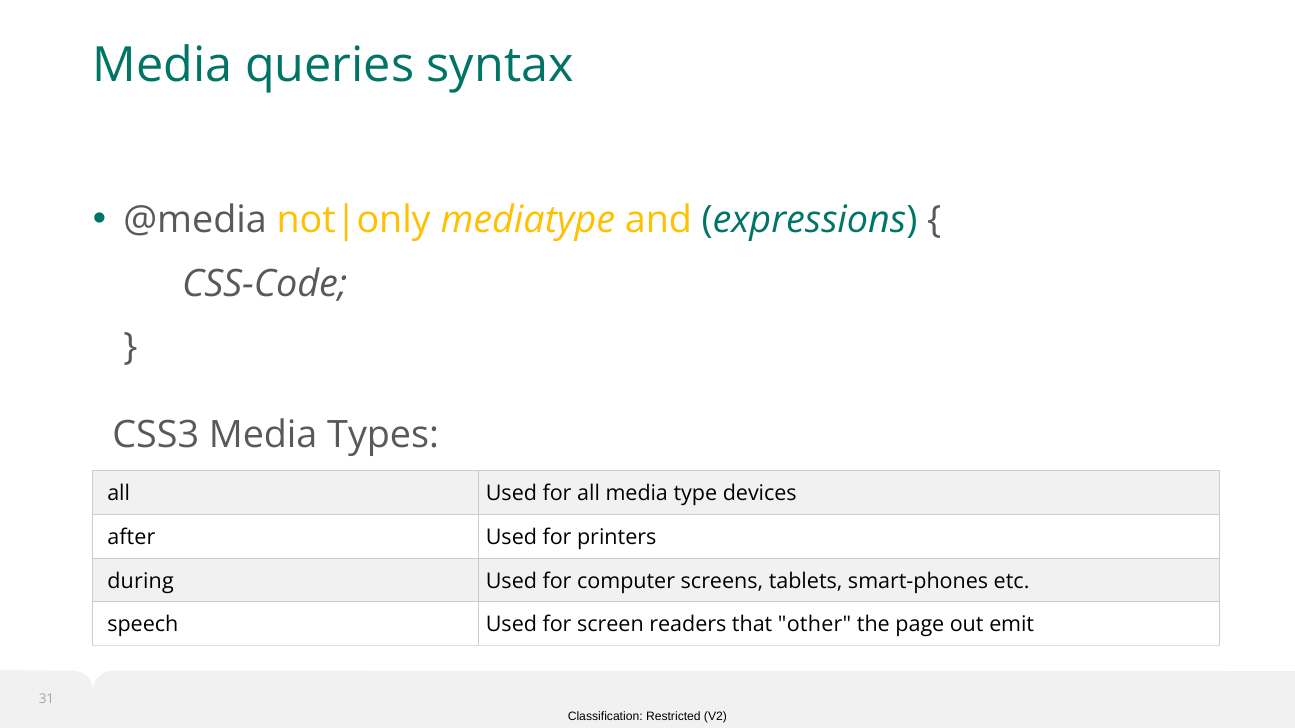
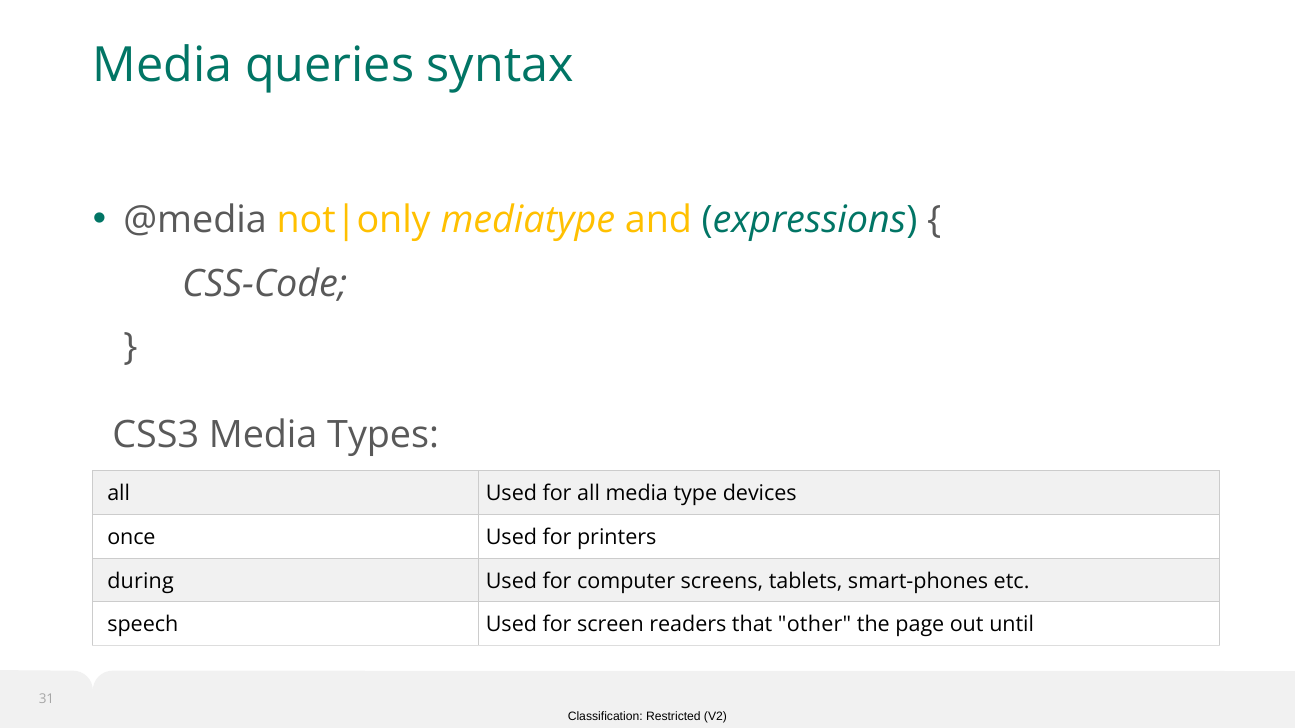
after: after -> once (131, 538)
emit: emit -> until (1012, 625)
